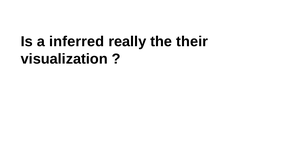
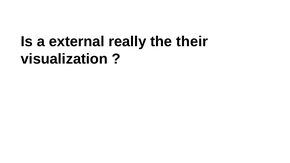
inferred: inferred -> external (77, 42)
